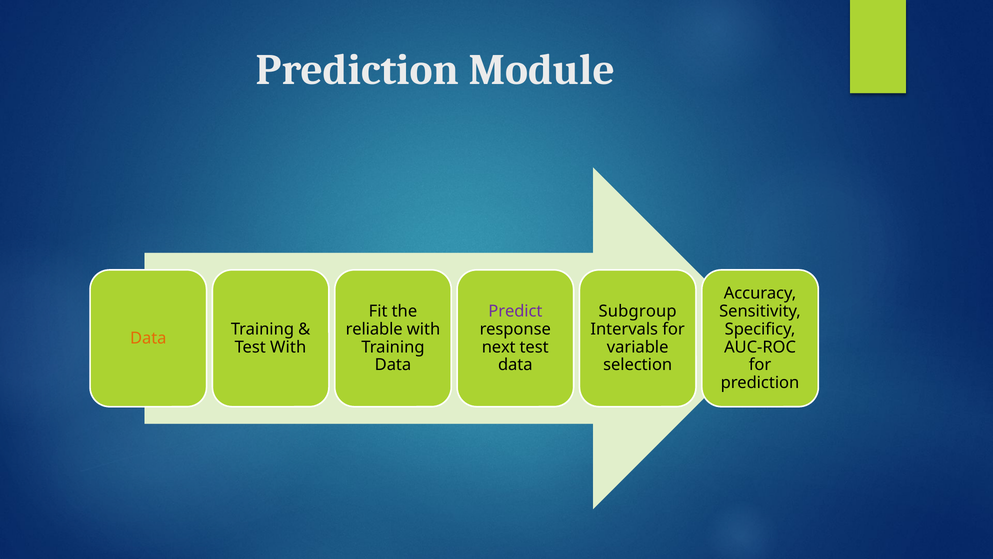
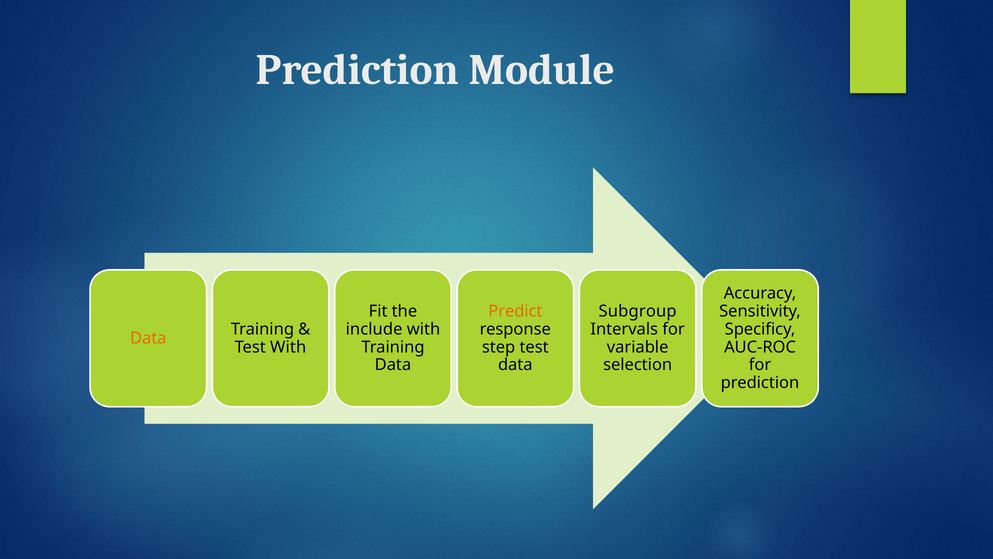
Predict colour: purple -> orange (515, 311)
reliable: reliable -> include (374, 329)
next: next -> step (499, 347)
